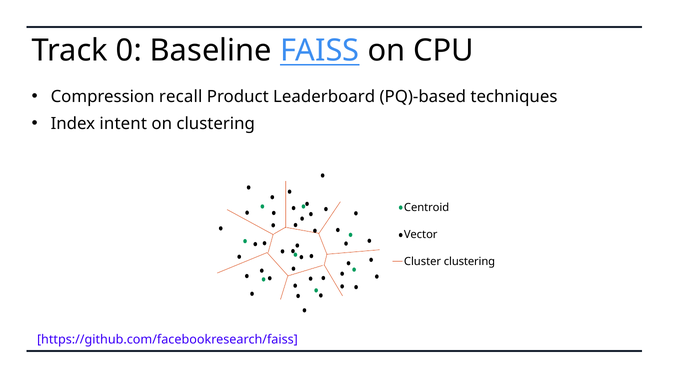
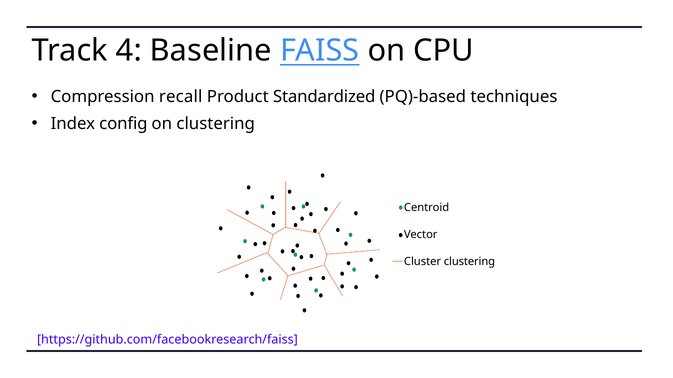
0: 0 -> 4 (129, 51)
Leaderboard: Leaderboard -> Standardized (324, 97)
intent: intent -> config (123, 124)
